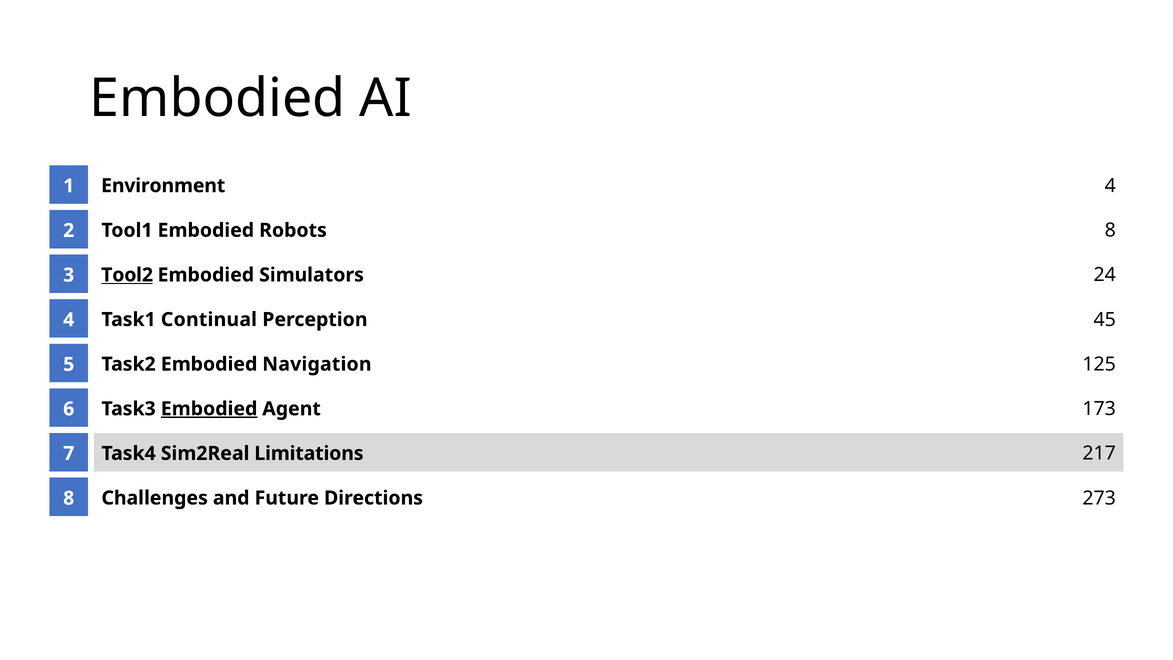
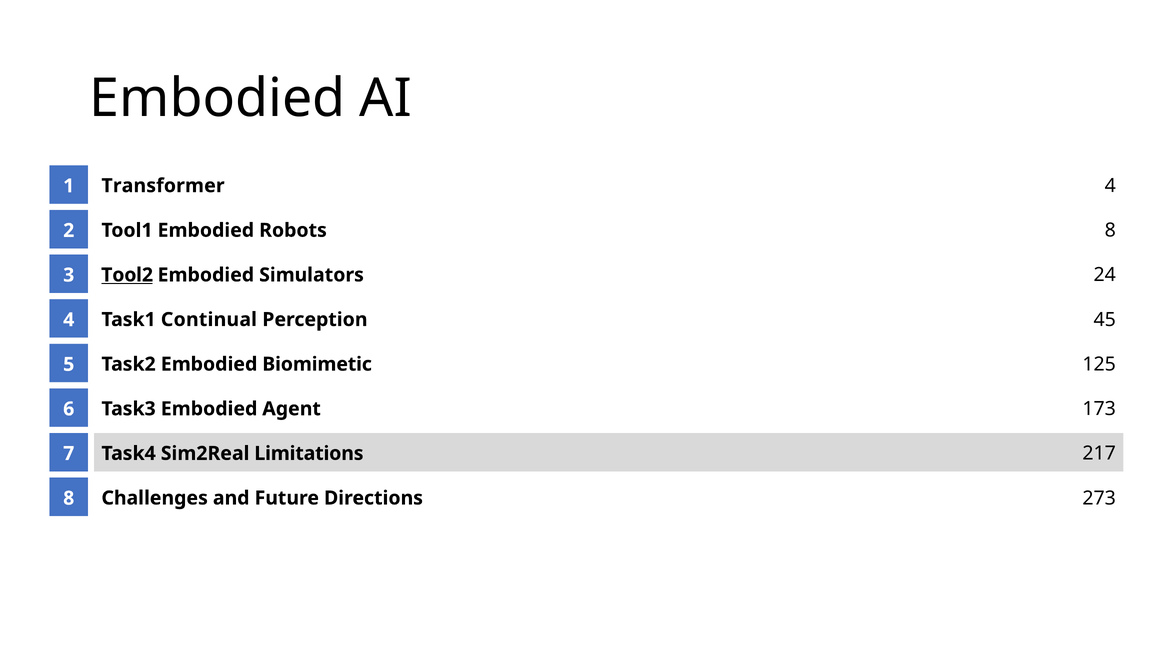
Environment: Environment -> Transformer (163, 186)
Navigation: Navigation -> Biomimetic (317, 364)
Embodied underline: present -> none (209, 409)
